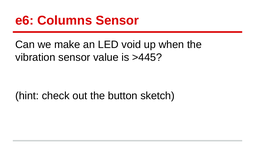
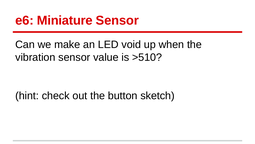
Columns: Columns -> Miniature (65, 20)
>445: >445 -> >510 (147, 57)
